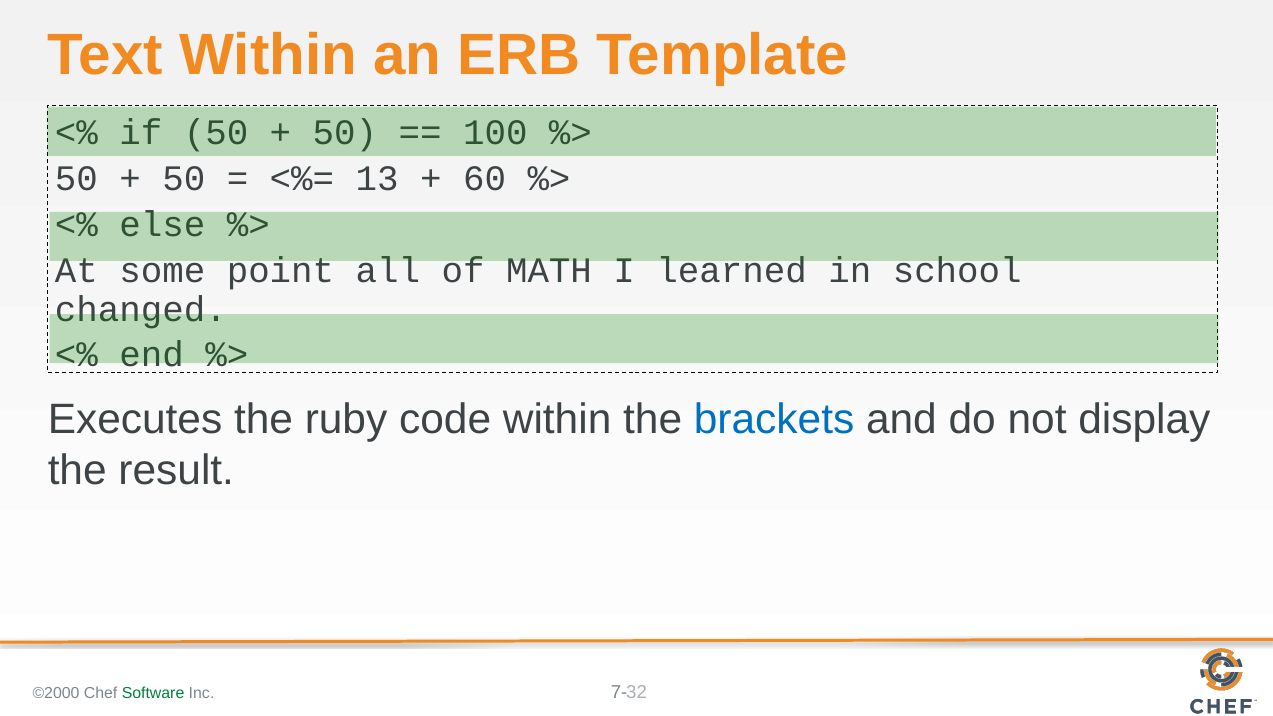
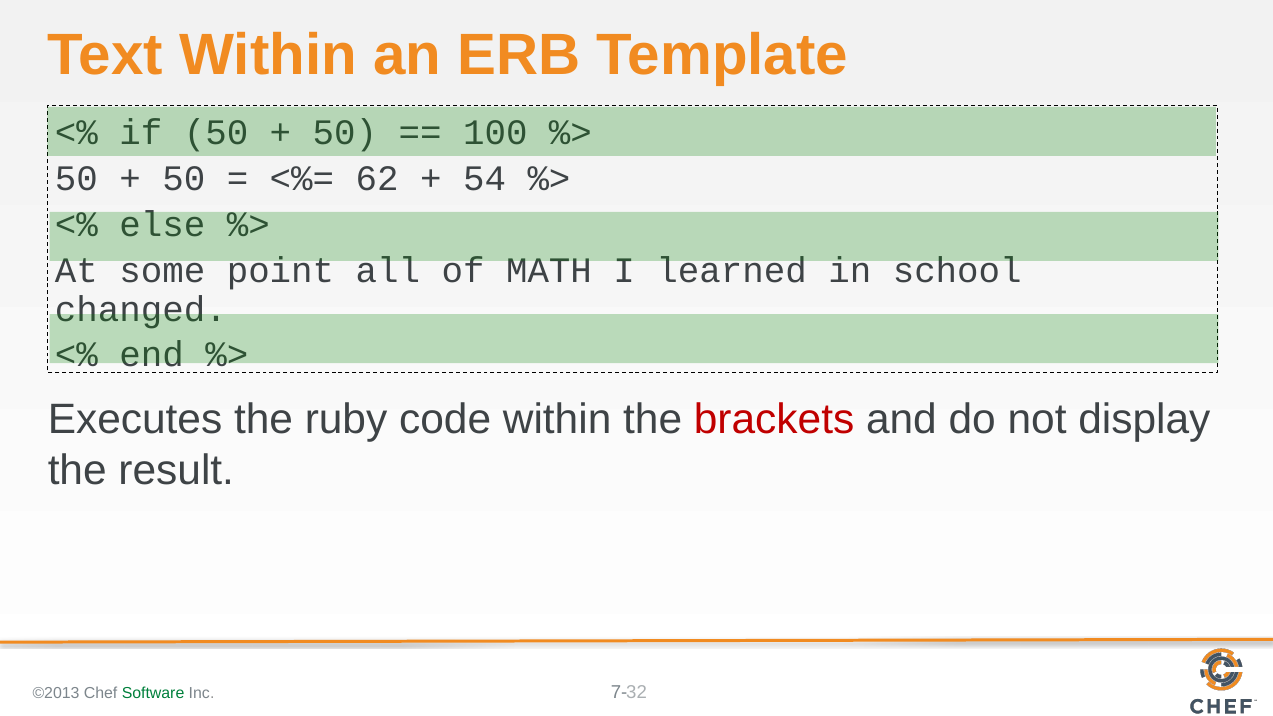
13: 13 -> 62 (377, 179)
60: 60 -> 54 (485, 179)
brackets colour: blue -> red (774, 420)
©2000: ©2000 -> ©2013 (56, 693)
